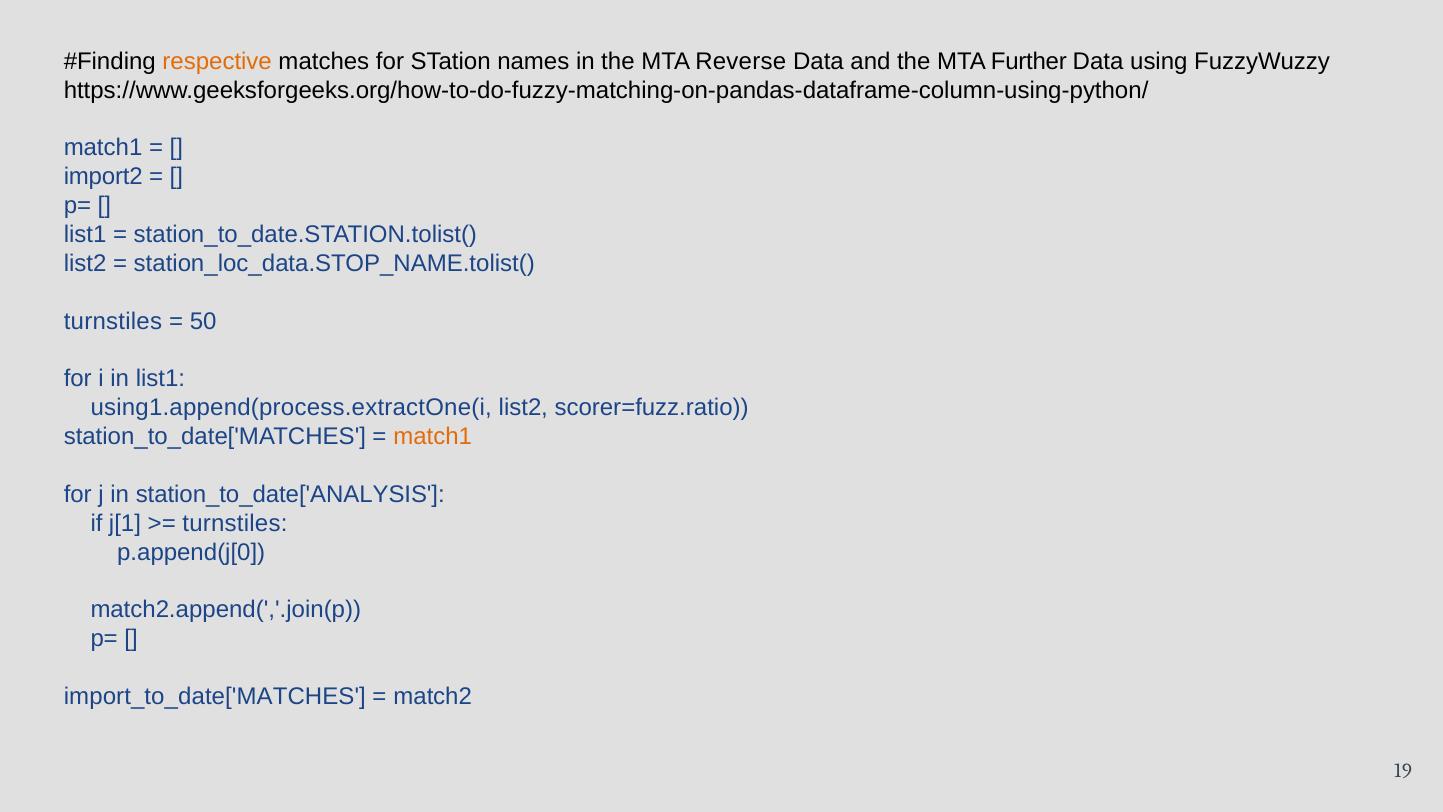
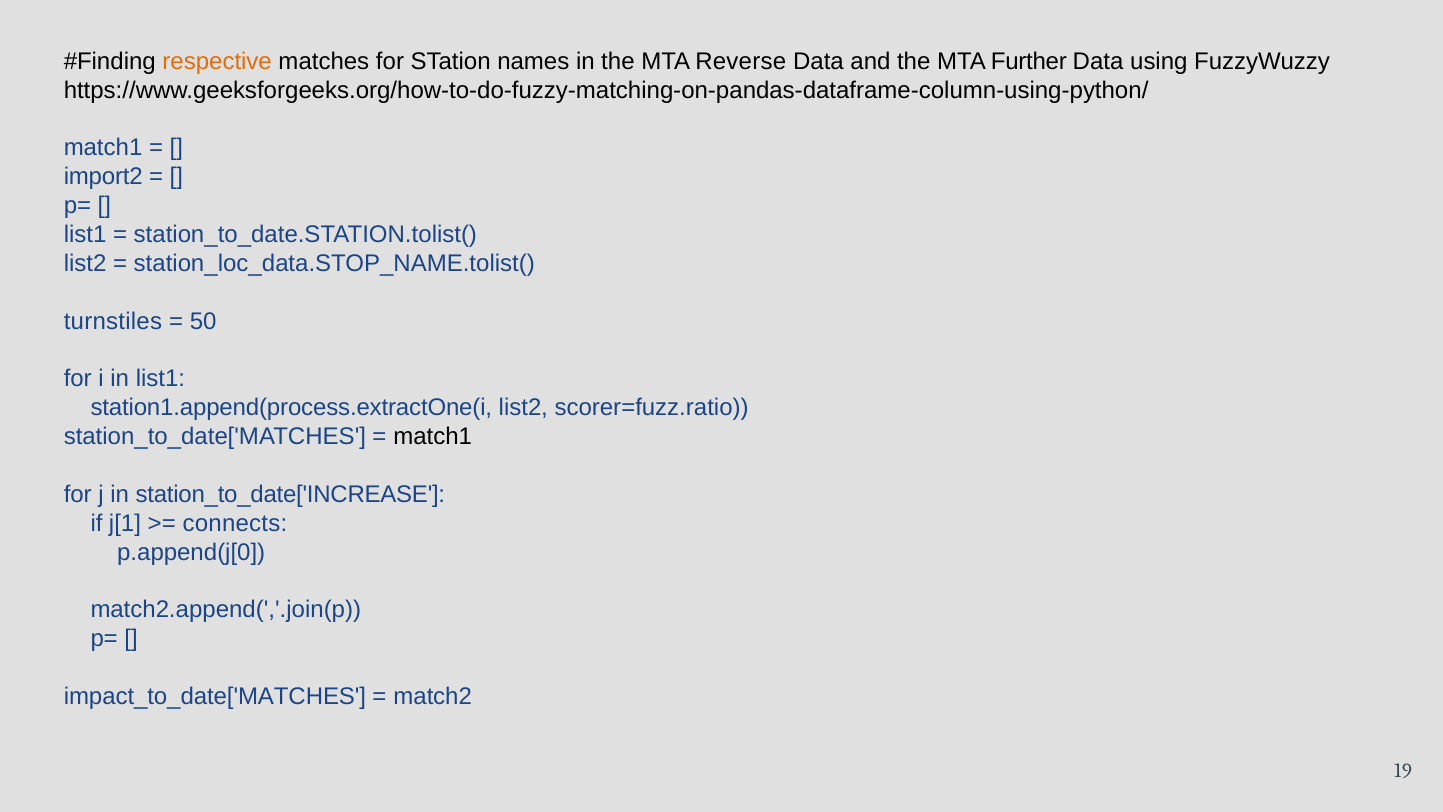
using1.append(process.extractOne(i: using1.append(process.extractOne(i -> station1.append(process.extractOne(i (291, 408)
match1 colour: orange -> black (433, 437)
station_to_date['ANALYSIS: station_to_date['ANALYSIS -> station_to_date['INCREASE (290, 494)
turnstiles: turnstiles -> connects (235, 523)
import_to_date['MATCHES: import_to_date['MATCHES -> impact_to_date['MATCHES (215, 696)
